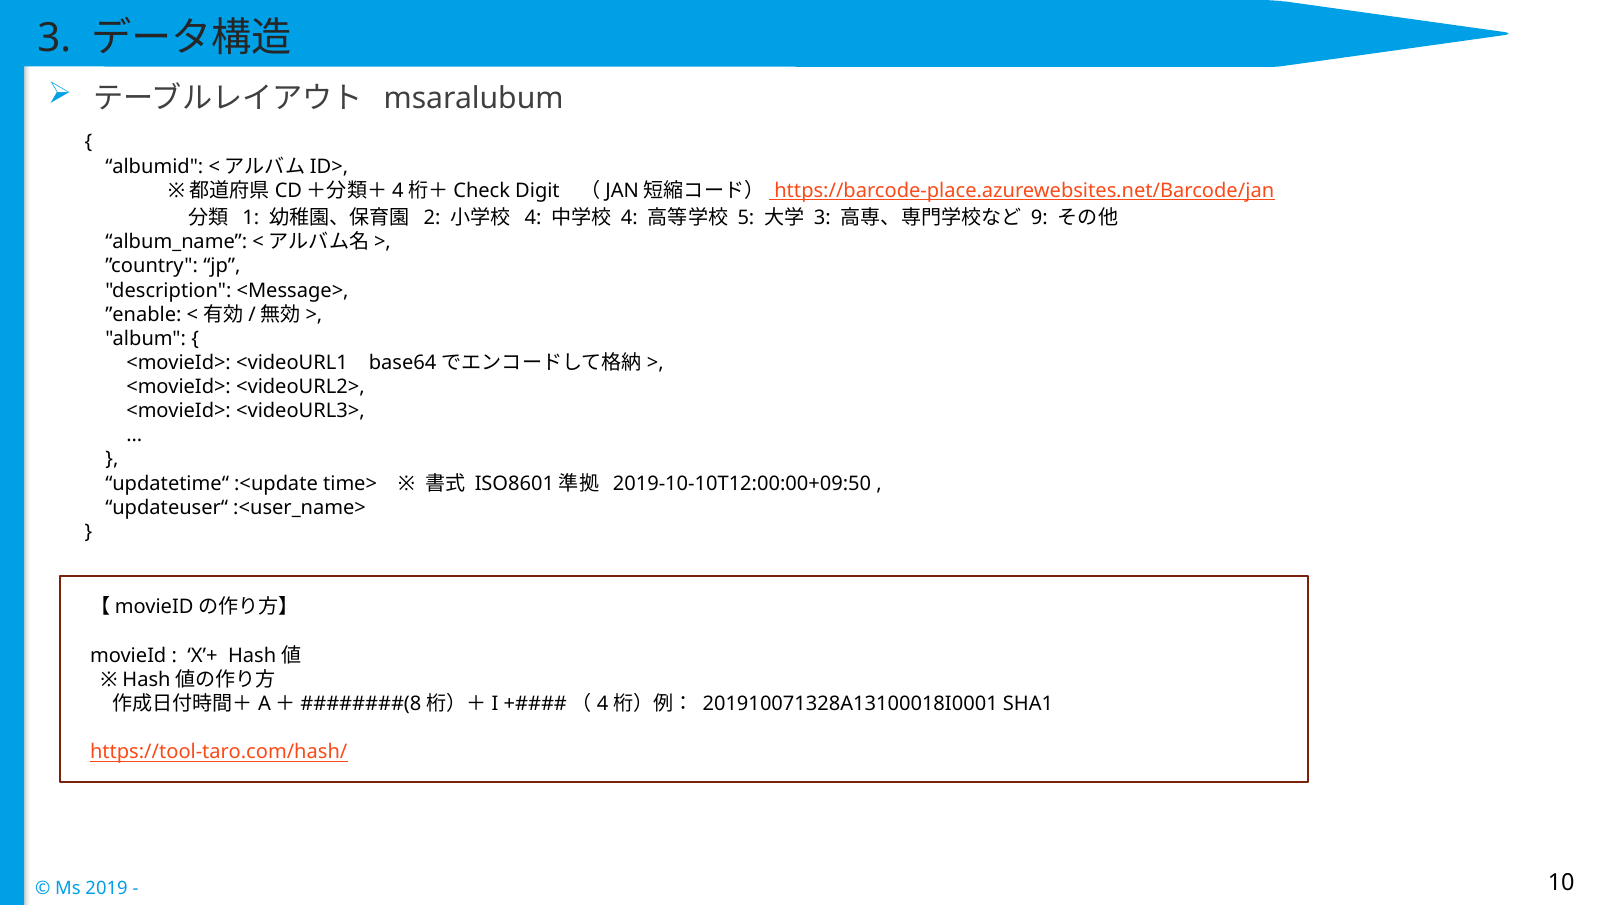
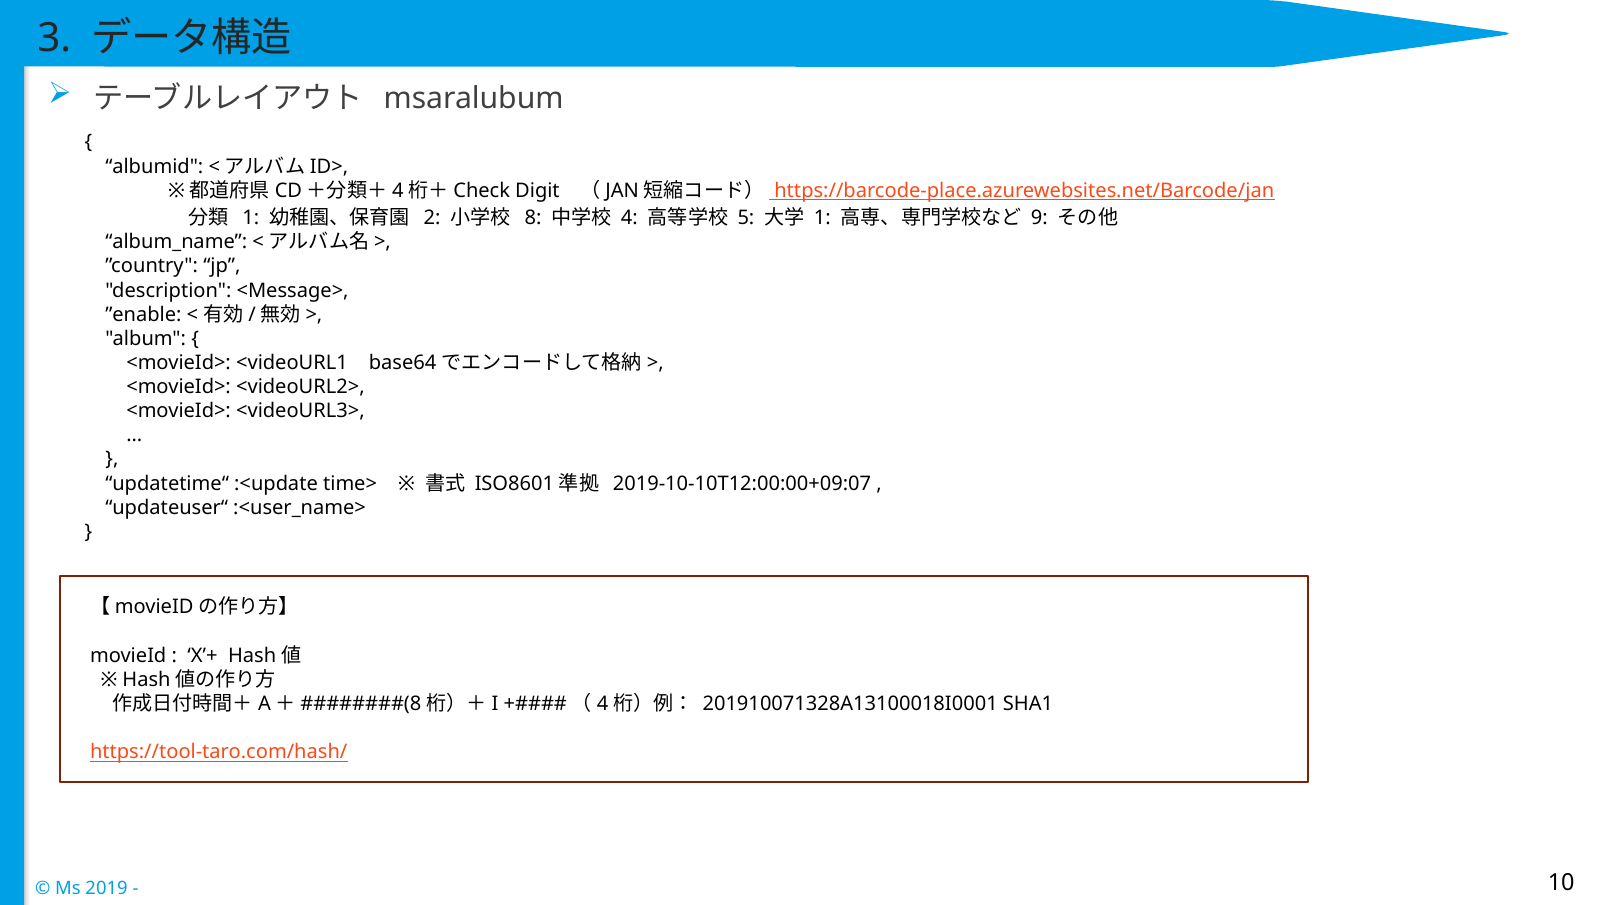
4: 4 -> 8 (533, 218)
3: 3 -> 1 (822, 218)
2019-10-10T12:00:00+09:50: 2019-10-10T12:00:00+09:50 -> 2019-10-10T12:00:00+09:07 (742, 483)
